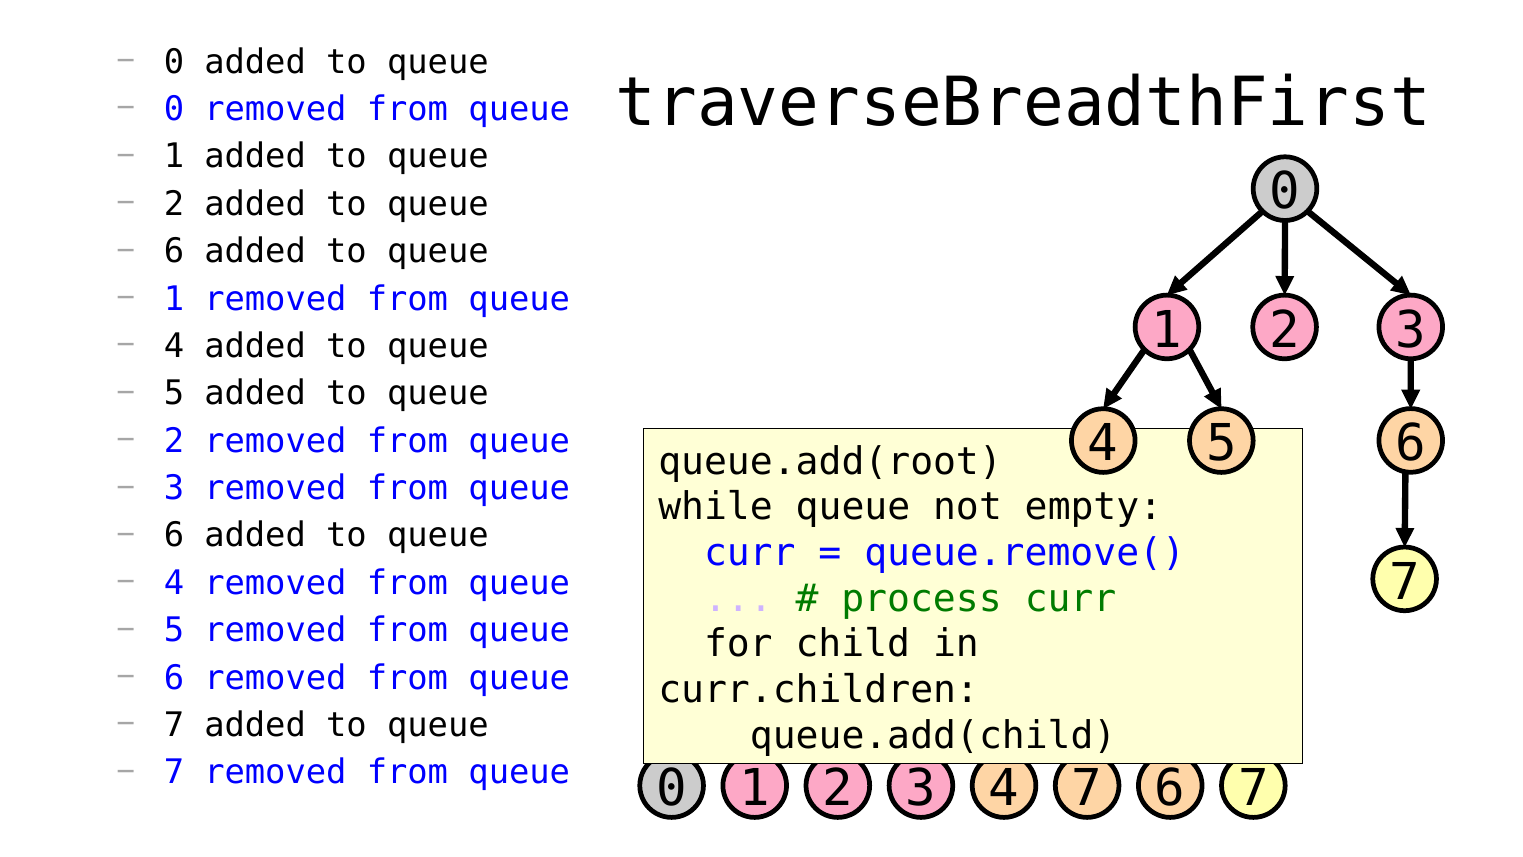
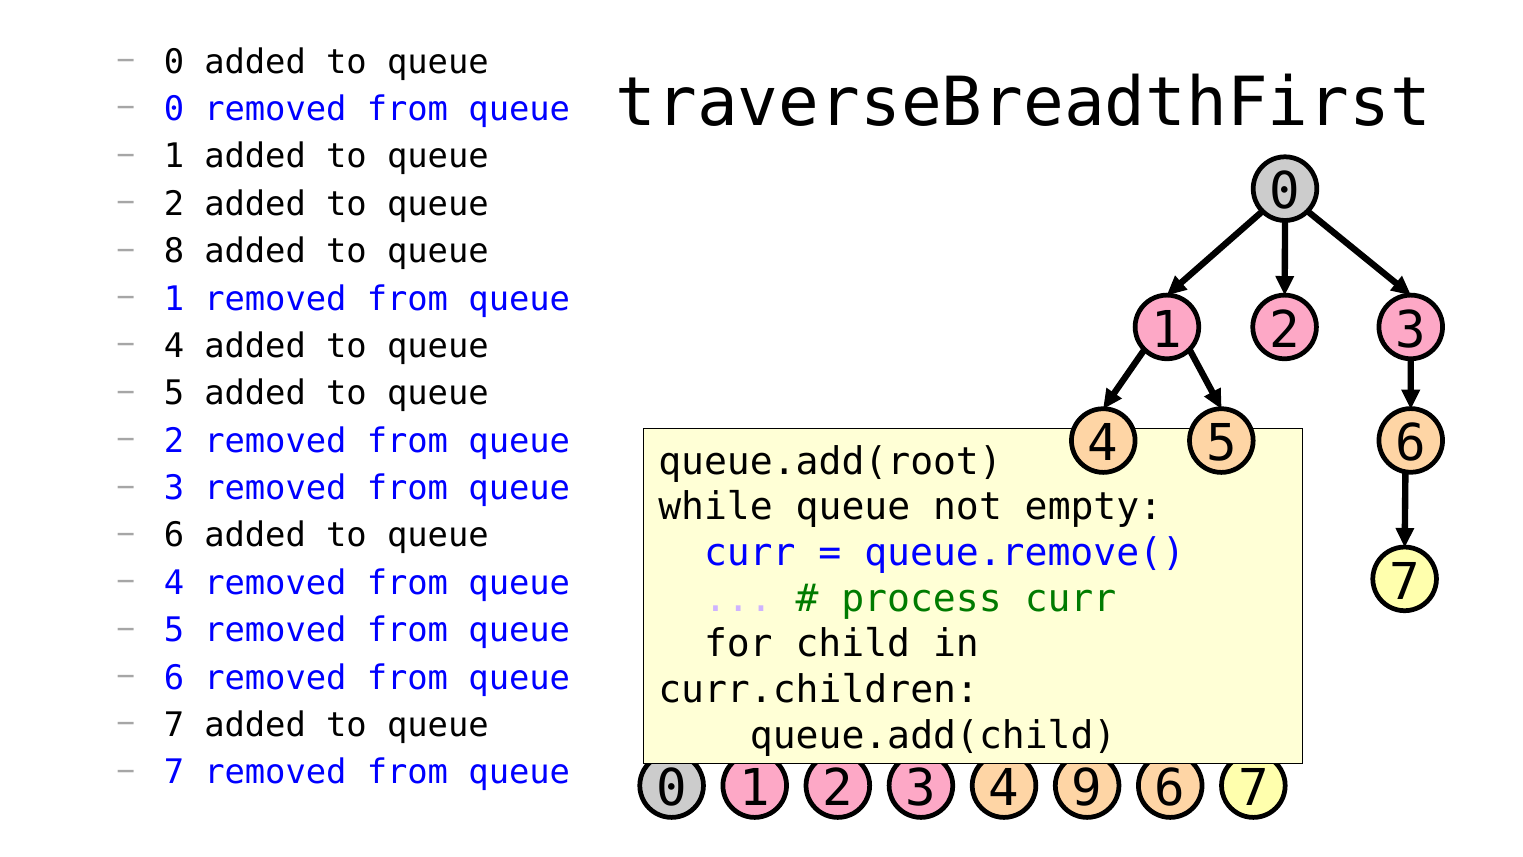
6: 6 -> 8 (174, 251)
4 7: 7 -> 9 (1087, 789)
